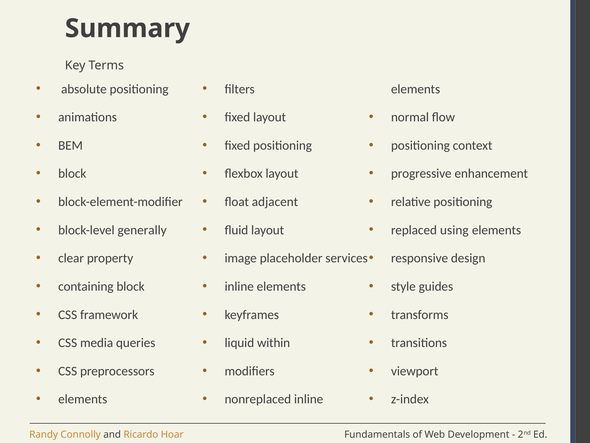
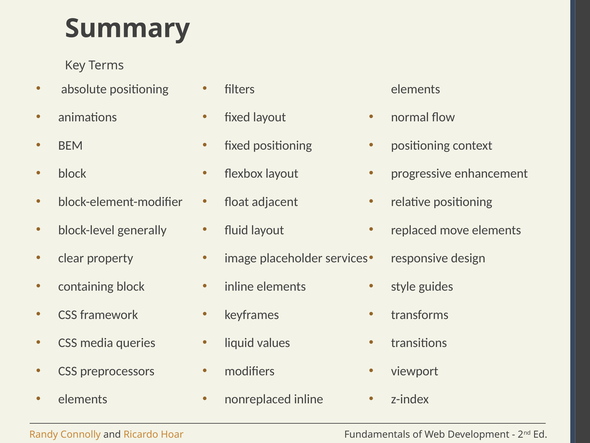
using: using -> move (454, 230)
within: within -> values (274, 343)
